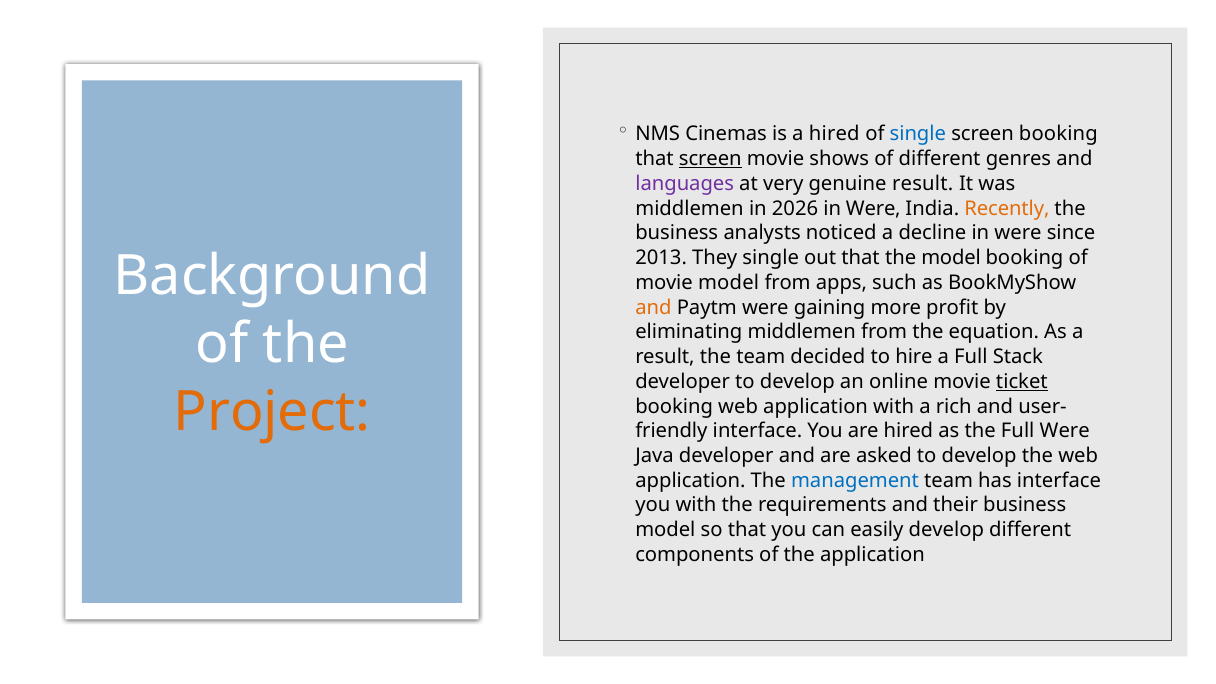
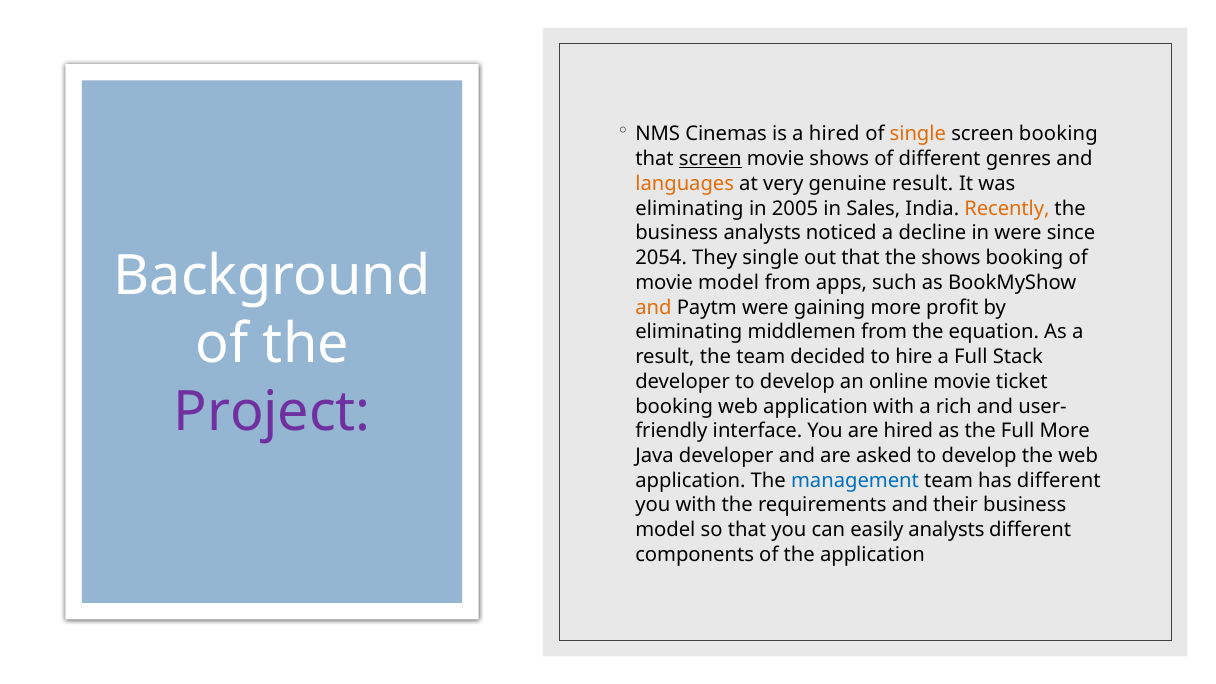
single colour: blue -> orange (918, 134)
languages colour: purple -> orange (685, 184)
middlemen: middlemen -> eliminating (689, 208)
2026: 2026 -> 2005 (795, 208)
Were: Were -> Sales (873, 208)
2013: 2013 -> 2054 (661, 258)
the model: model -> shows (951, 258)
ticket underline: present -> none (1022, 382)
Project colour: orange -> purple (272, 413)
Full Were: Were -> More (1065, 431)
has interface: interface -> different (1059, 481)
easily develop: develop -> analysts (946, 530)
